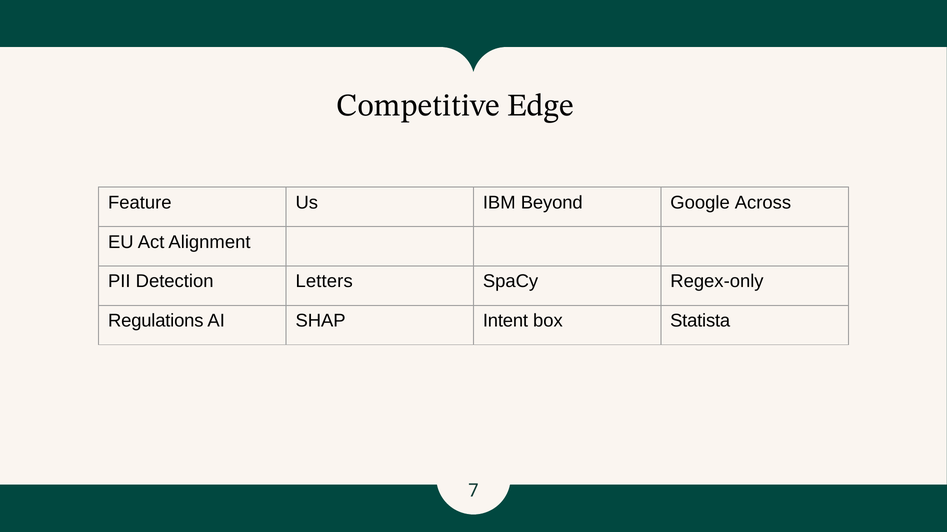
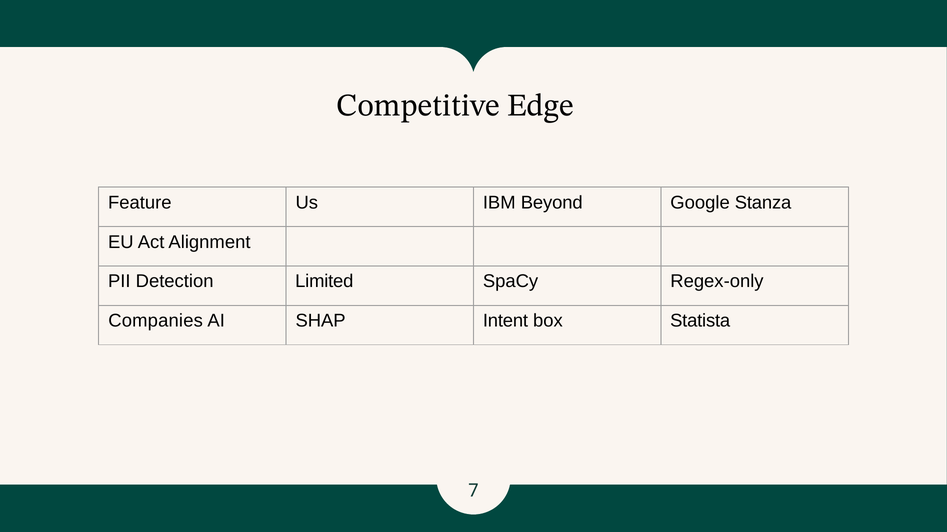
Across: Across -> Stanza (763, 203)
Letters: Letters -> Limited (324, 282)
Regulations: Regulations -> Companies (156, 321)
